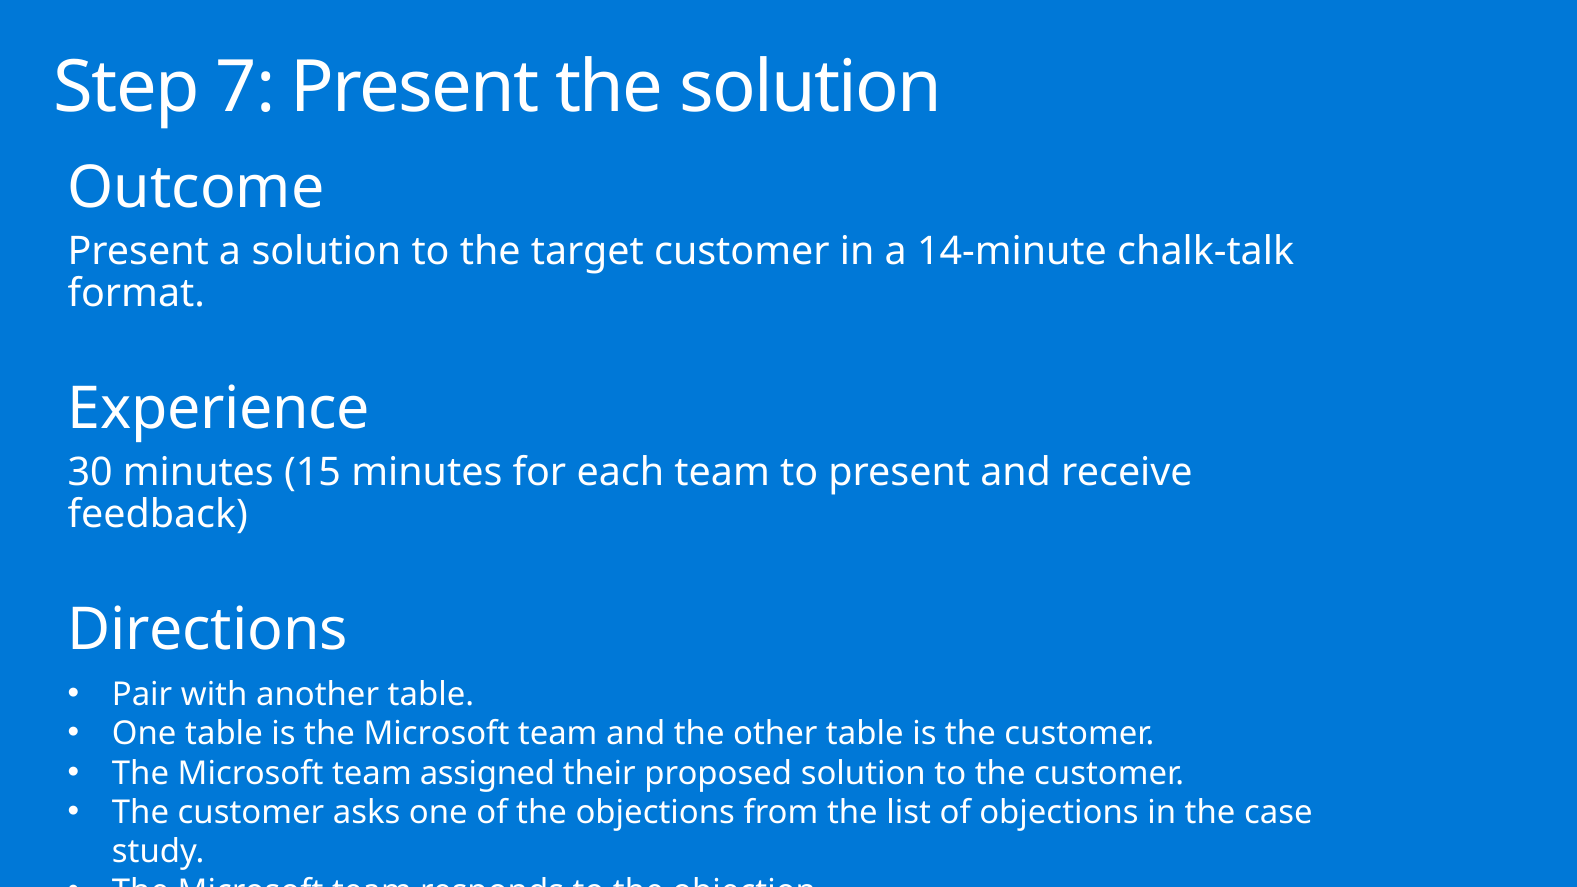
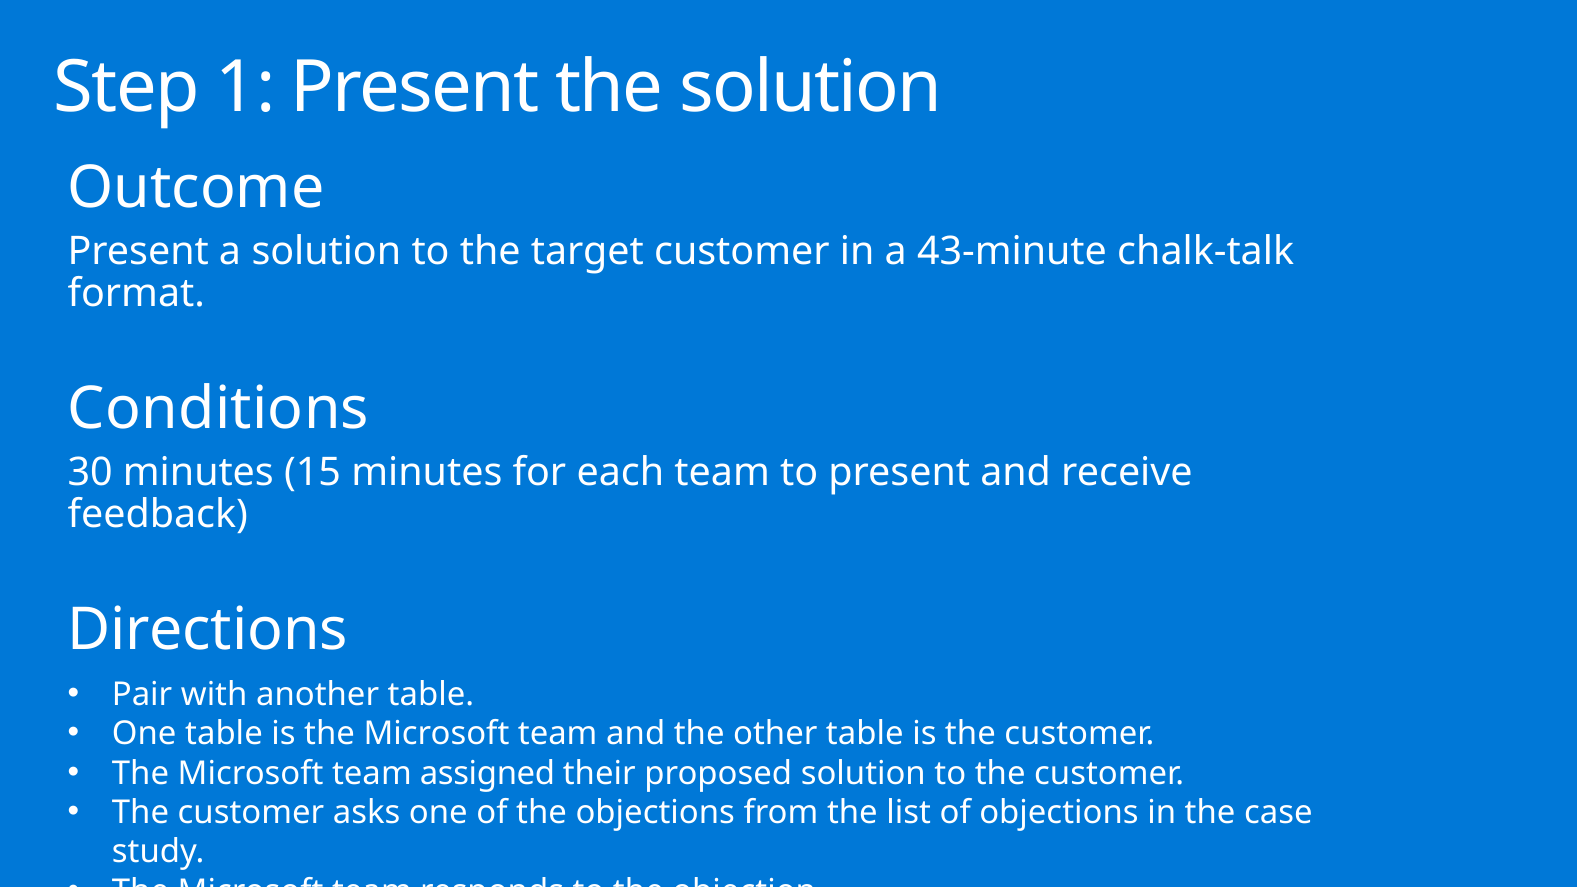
7: 7 -> 1 (245, 88)
14-minute: 14-minute -> 43-minute (1012, 251)
Experience: Experience -> Conditions (218, 409)
